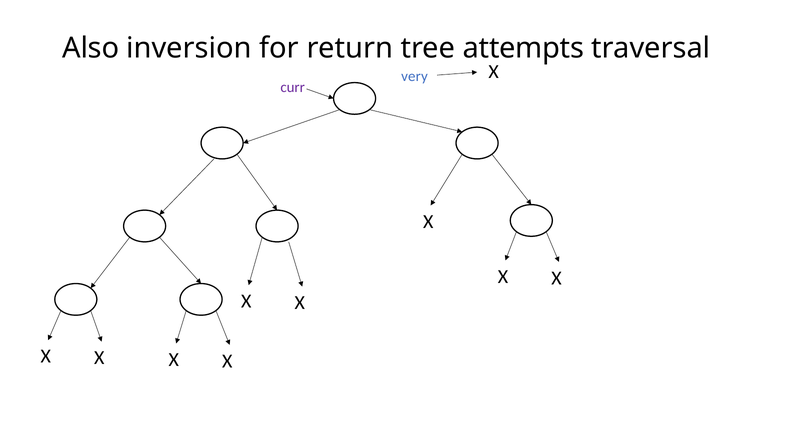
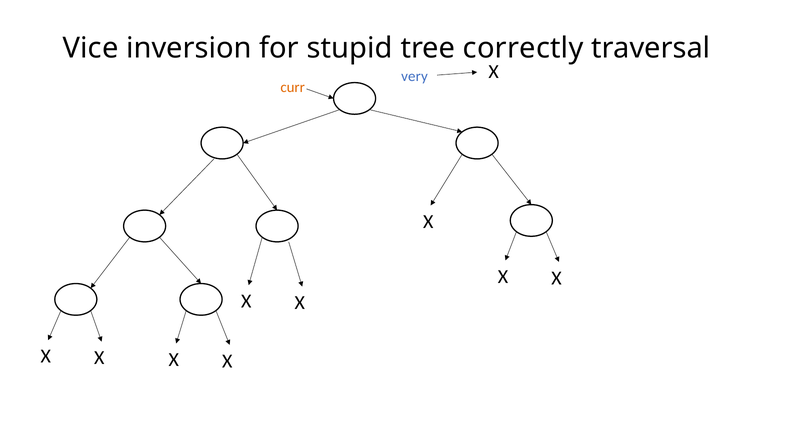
Also: Also -> Vice (90, 48)
return: return -> stupid (350, 48)
attempts: attempts -> correctly (523, 48)
curr colour: purple -> orange (293, 87)
